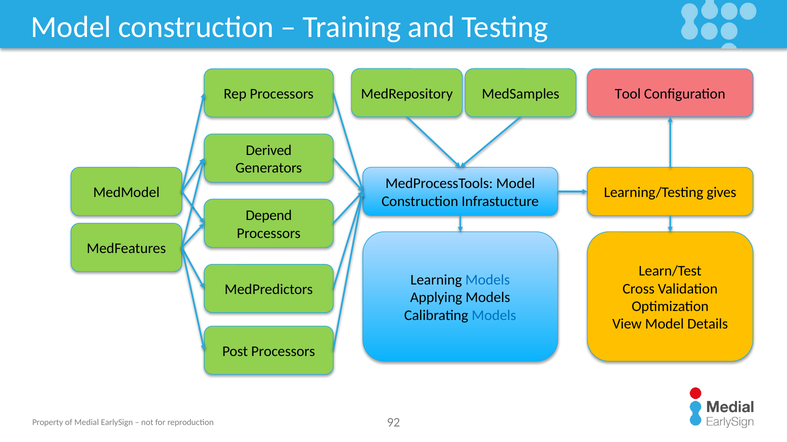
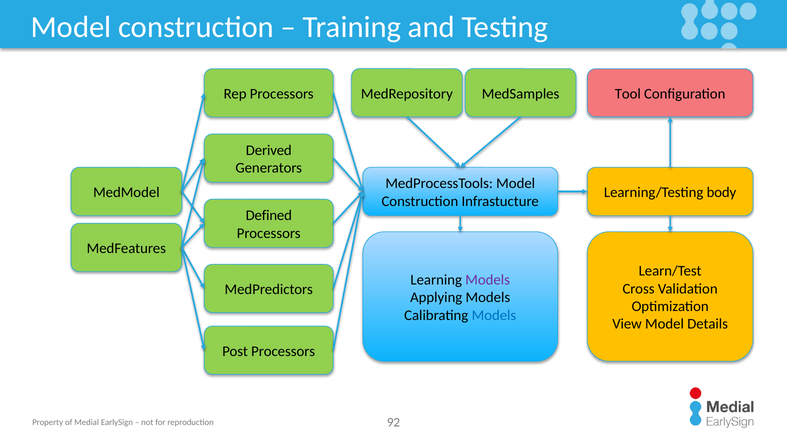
gives: gives -> body (722, 193)
Depend: Depend -> Defined (269, 216)
Models colour: blue -> purple (488, 280)
